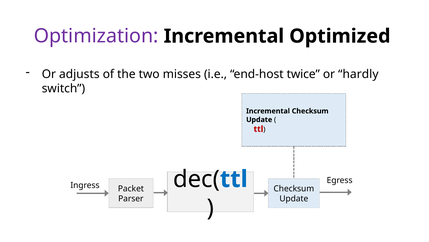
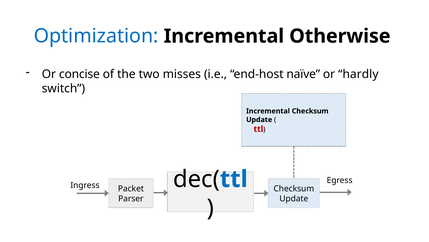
Optimization colour: purple -> blue (96, 36)
Optimized: Optimized -> Otherwise (340, 36)
adjusts: adjusts -> concise (79, 74)
twice: twice -> naïve (303, 74)
